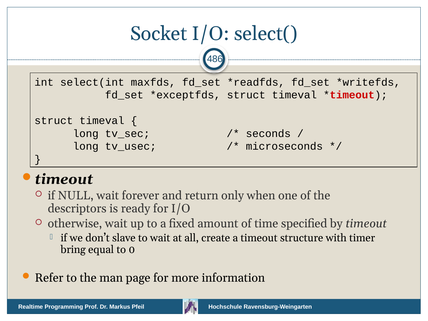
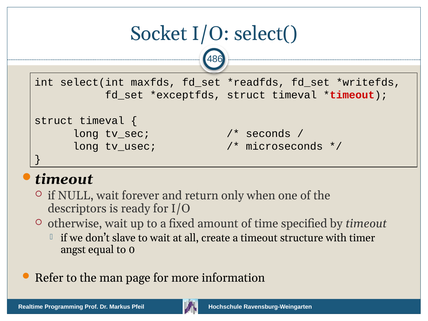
bring: bring -> angst (73, 250)
